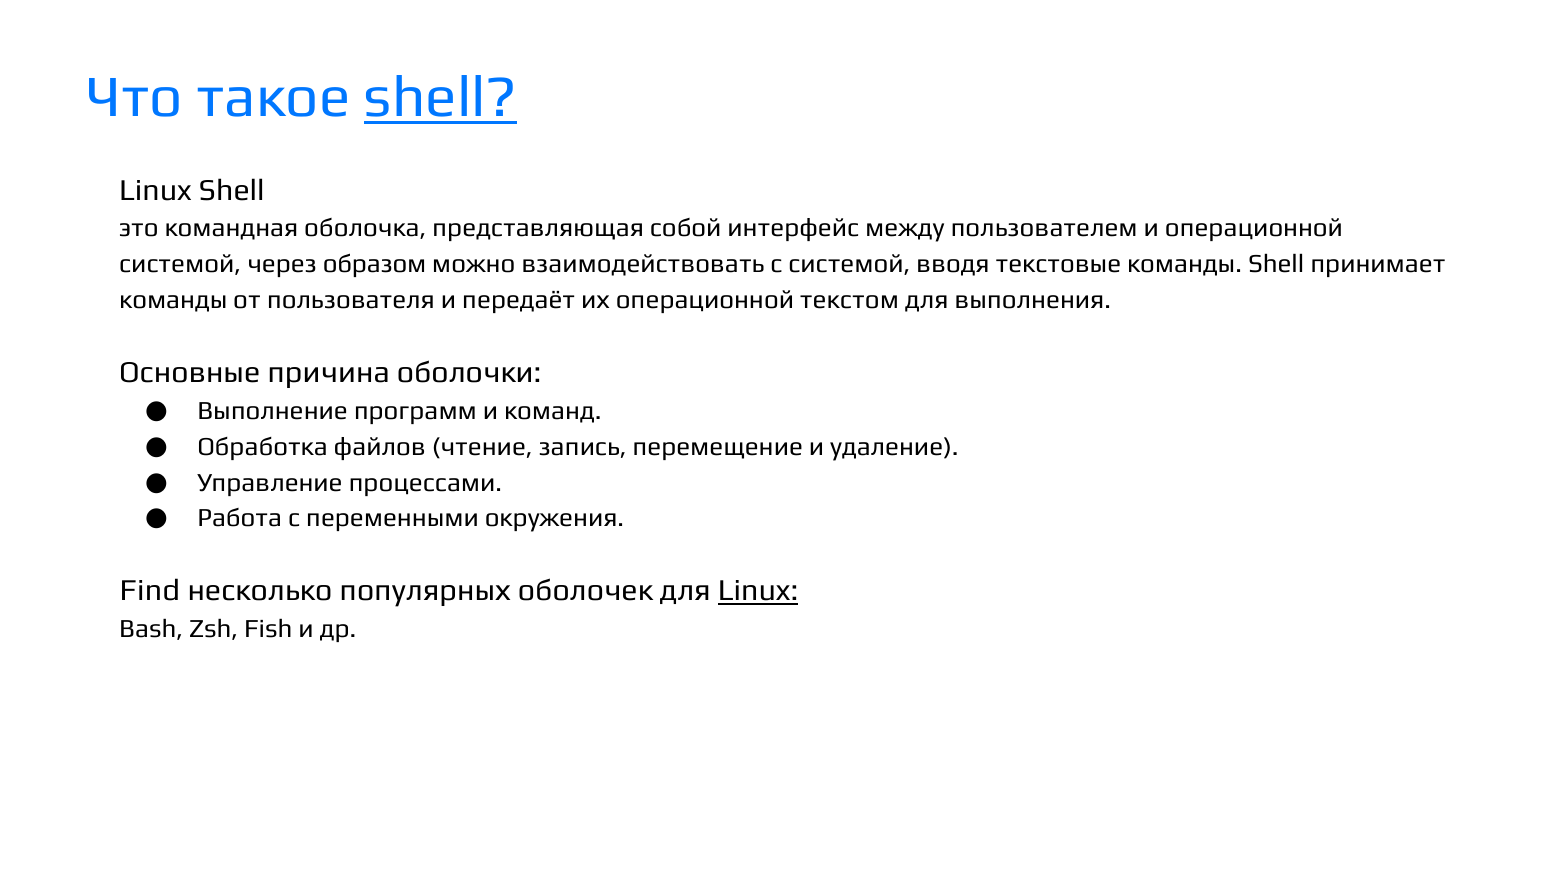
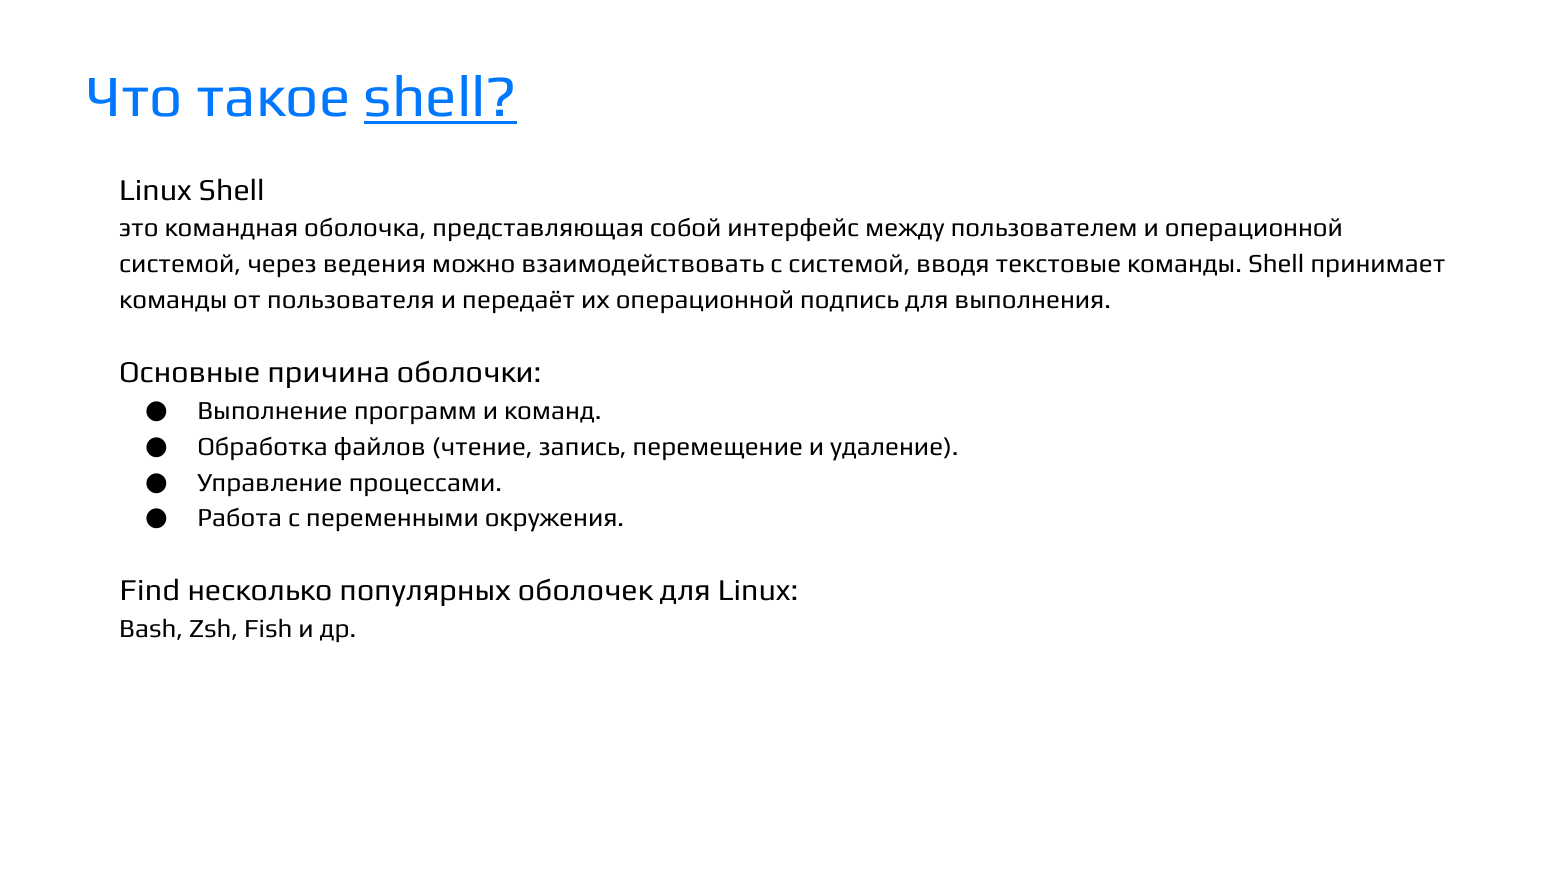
образом: образом -> ведения (374, 264)
текстом: текстом -> подпись (850, 300)
Linux underline: present -> none (758, 591)
